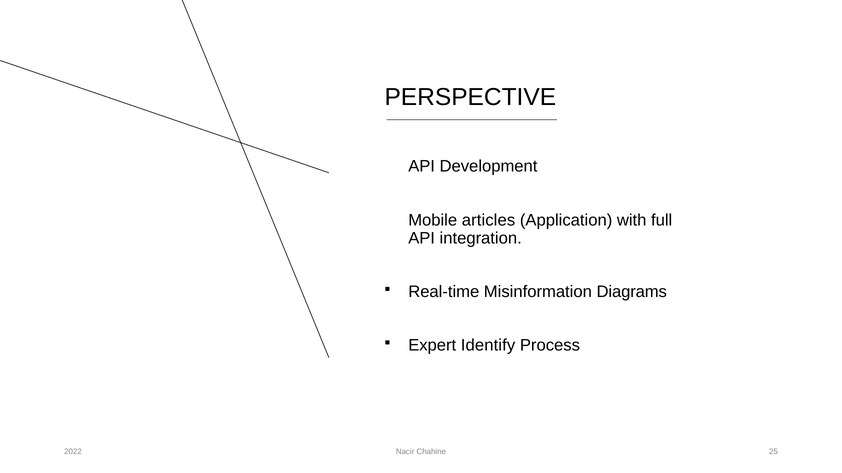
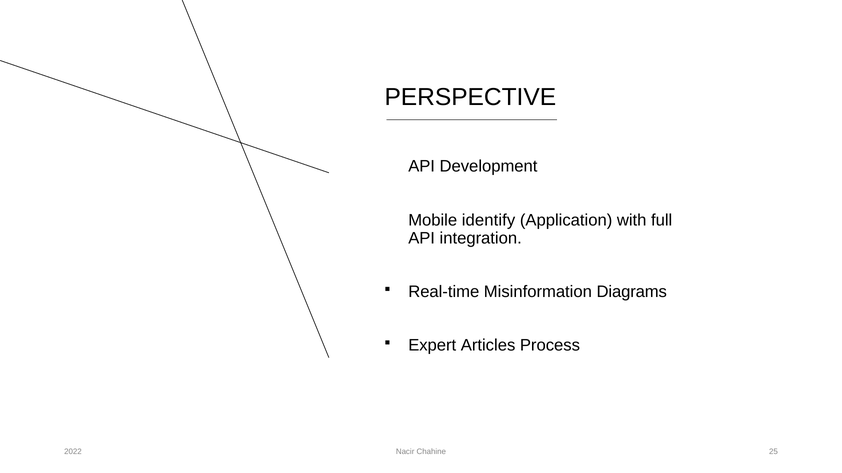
articles: articles -> identify (489, 220)
Identify: Identify -> Articles (488, 346)
